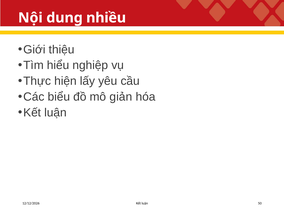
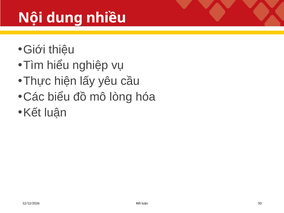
giản: giản -> lòng (121, 97)
